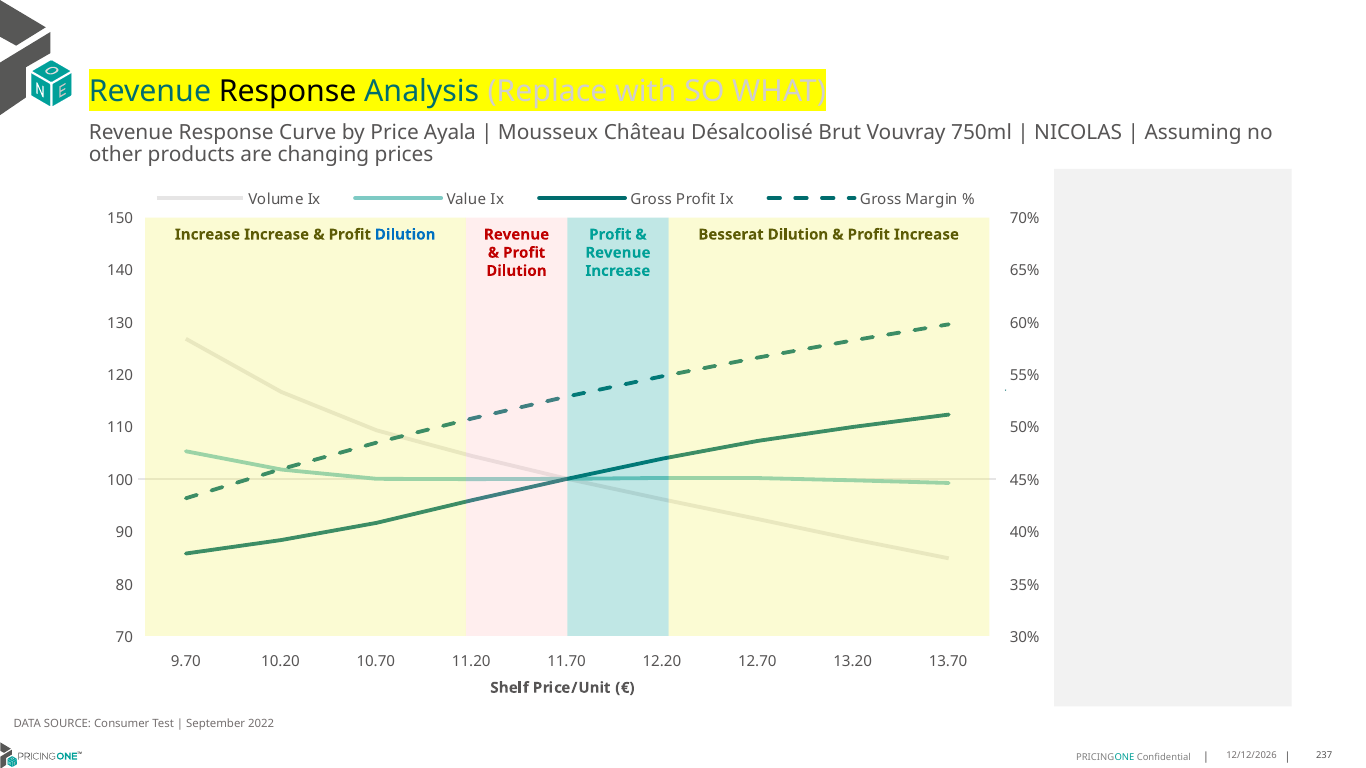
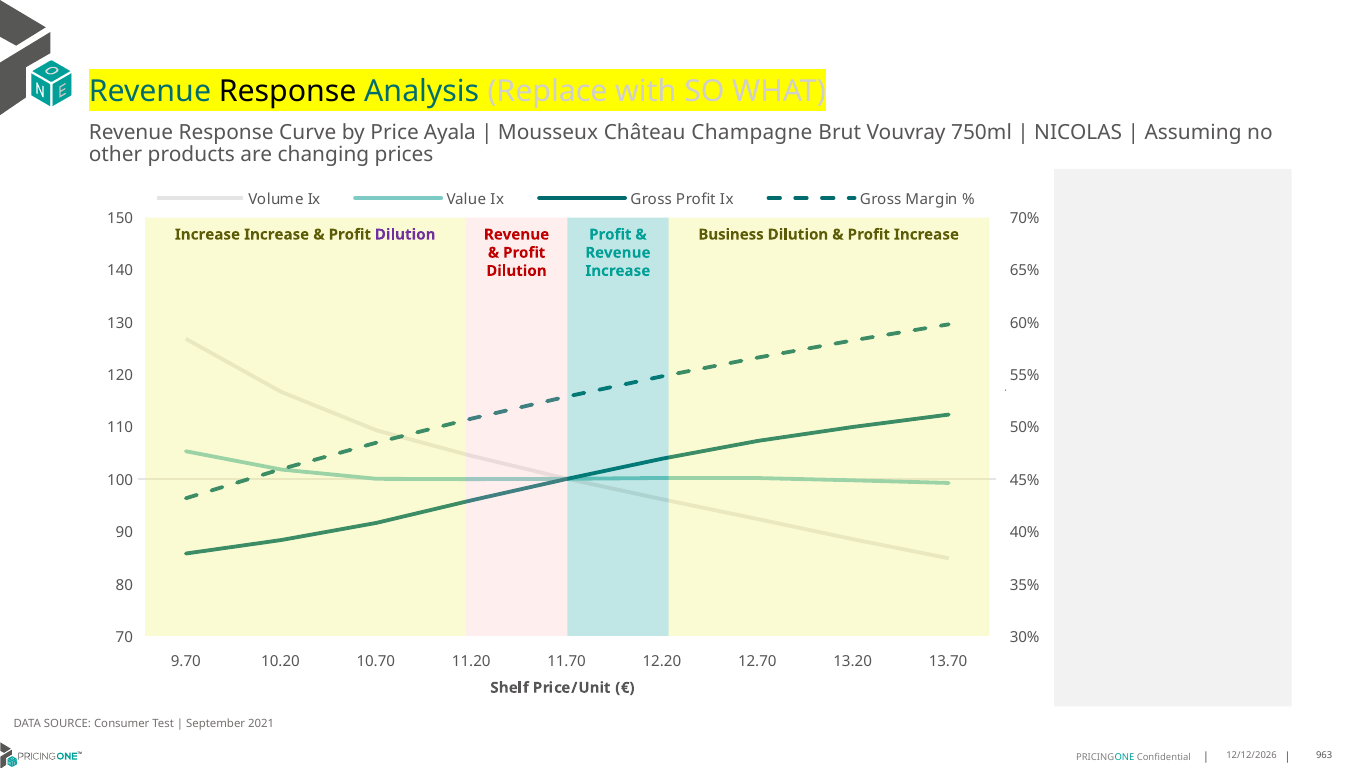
Désalcoolisé: Désalcoolisé -> Champagne (752, 132)
Dilution colour: blue -> purple (405, 235)
Besserat: Besserat -> Business (731, 235)
2022: 2022 -> 2021 (261, 724)
237: 237 -> 963 (1324, 755)
